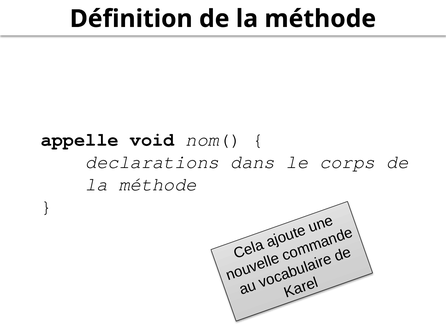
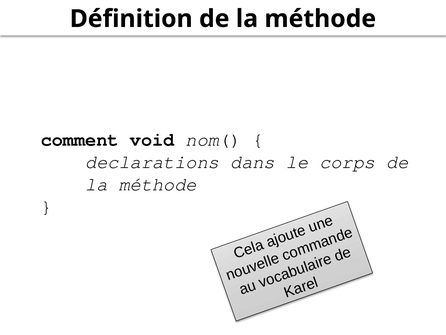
appelle: appelle -> comment (80, 139)
